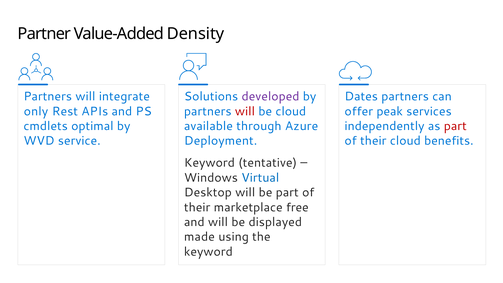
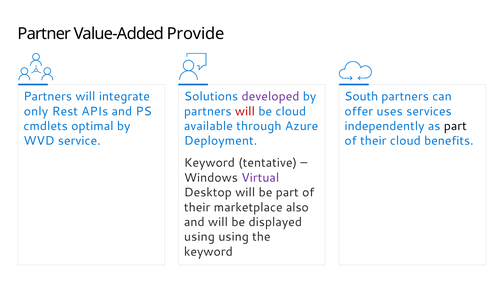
Density: Density -> Provide (196, 34)
Dates: Dates -> South (361, 96)
peak: peak -> uses (390, 111)
part colour: red -> black (455, 126)
Virtual colour: blue -> purple (260, 178)
free: free -> also (297, 207)
made: made -> using (199, 237)
